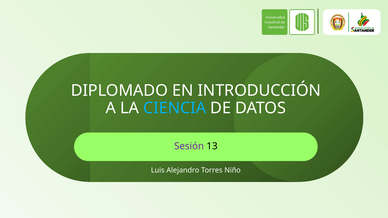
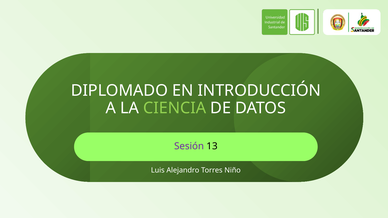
CIENCIA colour: light blue -> light green (175, 108)
